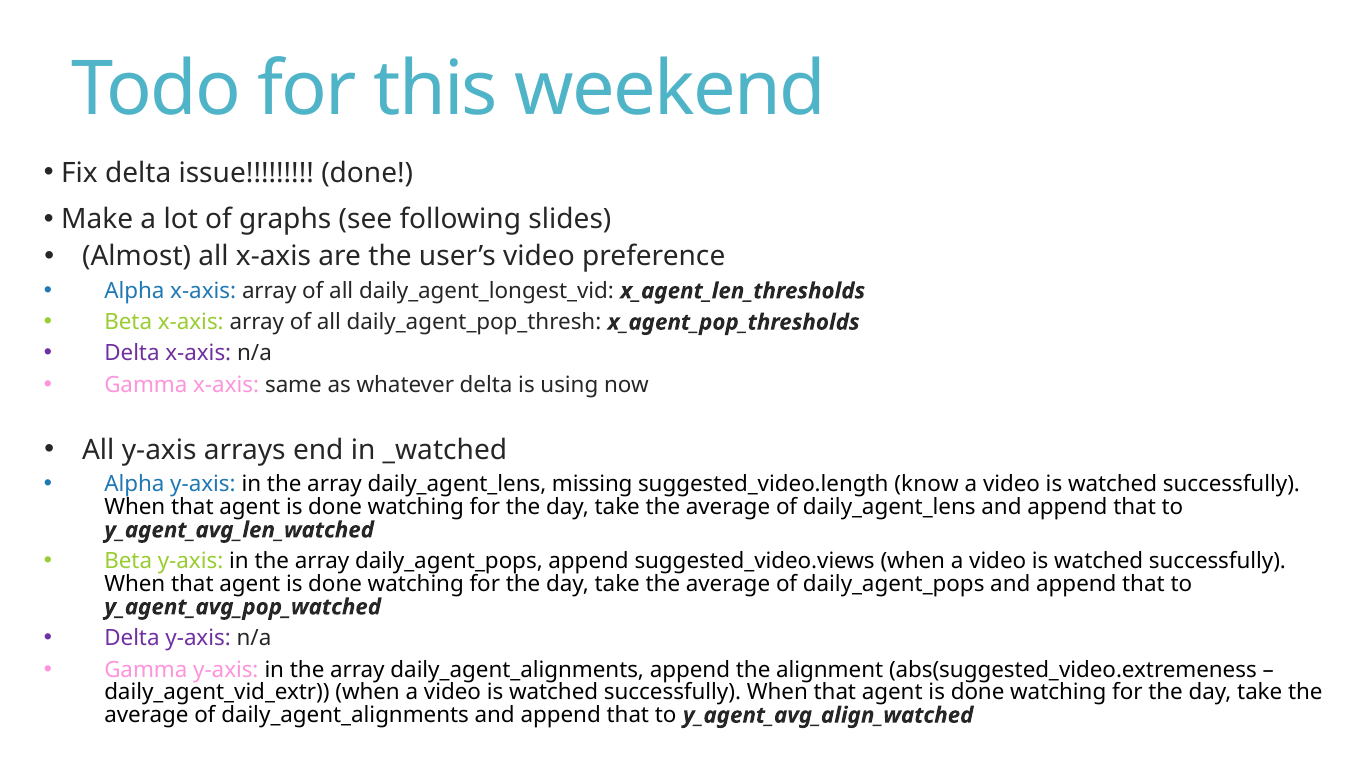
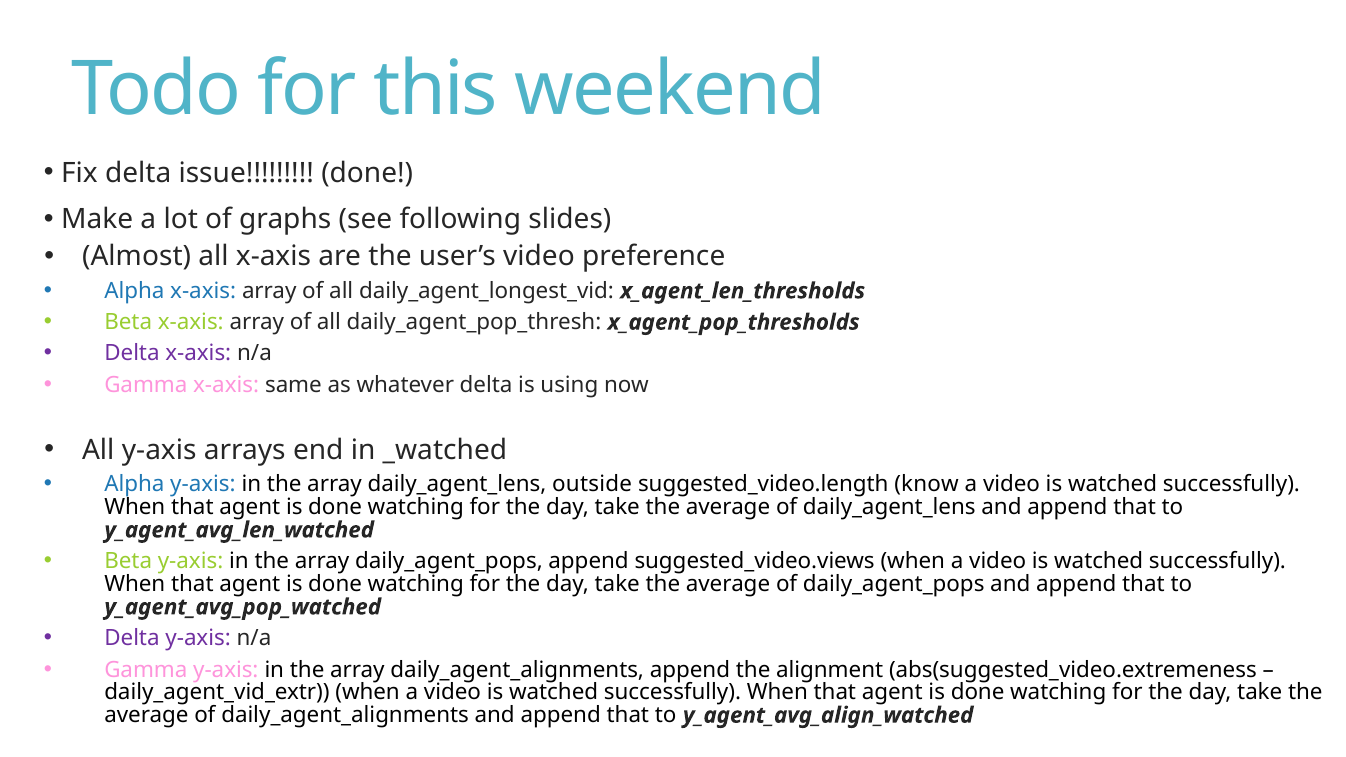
missing: missing -> outside (592, 484)
